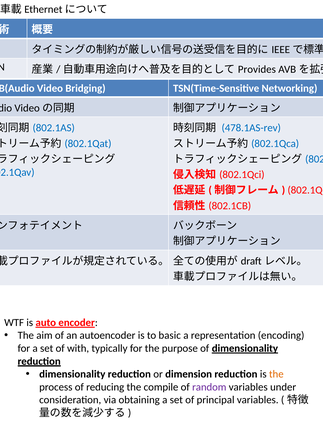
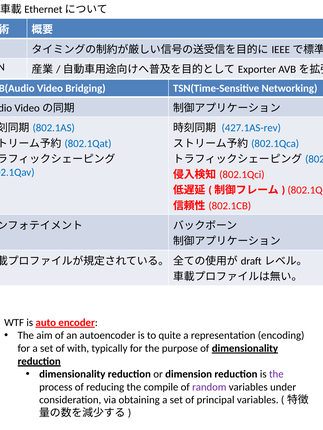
Provides: Provides -> Exporter (257, 70)
478.1AS-rev: 478.1AS-rev -> 427.1AS-rev (251, 128)
basic: basic -> quite (170, 336)
the colour: orange -> purple (276, 375)
